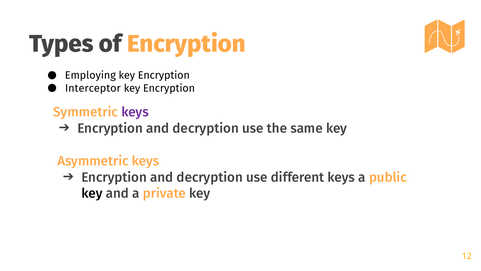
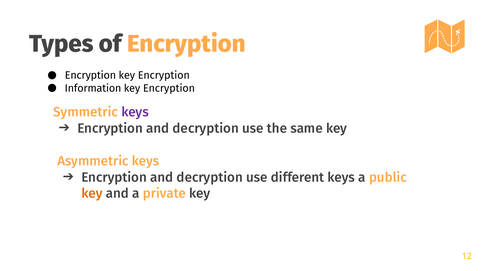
Employing: Employing -> Encryption (90, 75)
Interceptor: Interceptor -> Information (93, 88)
key colour: black -> orange (92, 193)
